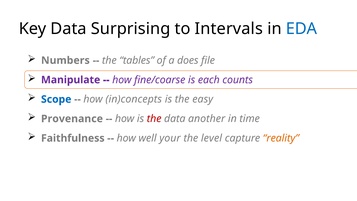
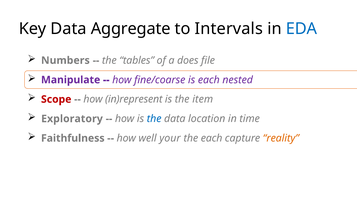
Surprising: Surprising -> Aggregate (131, 29)
counts: counts -> nested (238, 80)
Scope colour: blue -> red (56, 99)
in)concepts: in)concepts -> in)represent (134, 99)
easy: easy -> item (203, 99)
Provenance: Provenance -> Exploratory (72, 119)
the colour: red -> blue (154, 119)
another: another -> location (207, 119)
the level: level -> each (212, 138)
